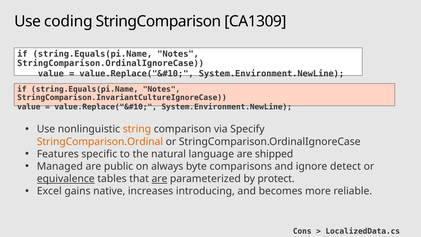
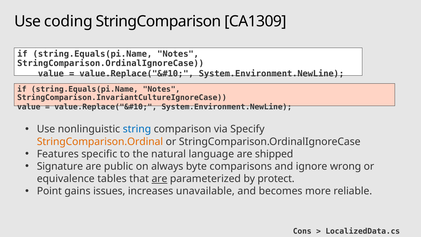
string colour: orange -> blue (137, 129)
Managed: Managed -> Signature (60, 166)
detect: detect -> wrong (346, 166)
equivalence underline: present -> none (66, 179)
Excel: Excel -> Point (49, 191)
native: native -> issues (109, 191)
introducing: introducing -> unavailable (205, 191)
